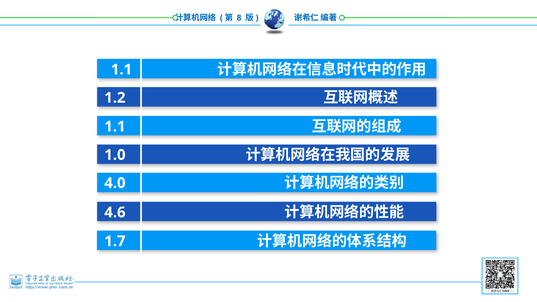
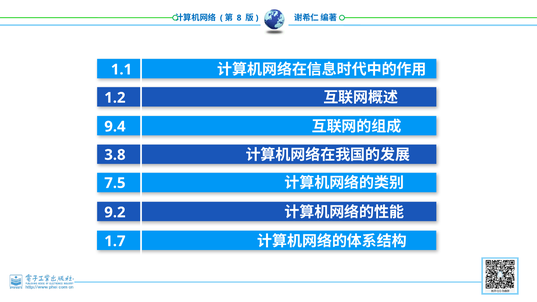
1.1: 1.1 -> 9.4 (115, 127)
1.0: 1.0 -> 3.8 (115, 155)
4.0: 4.0 -> 7.5 (115, 183)
4.6: 4.6 -> 9.2 (115, 212)
